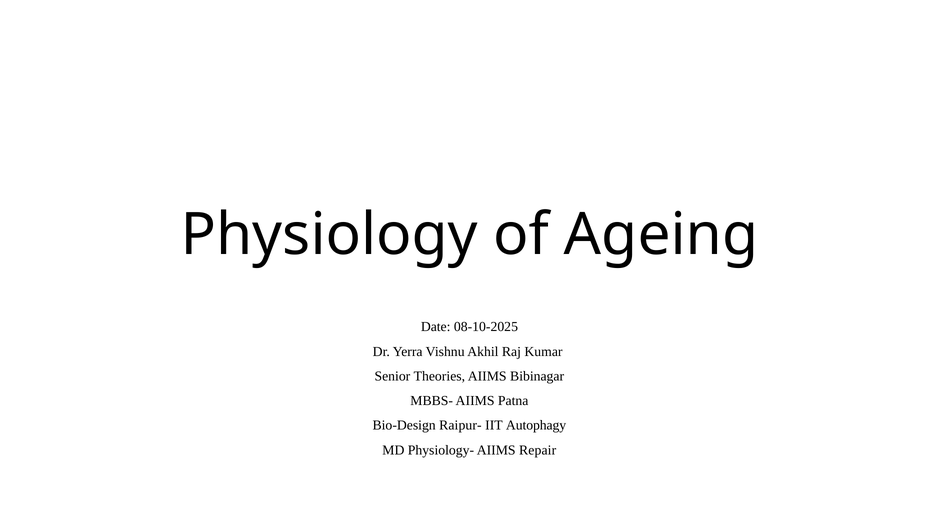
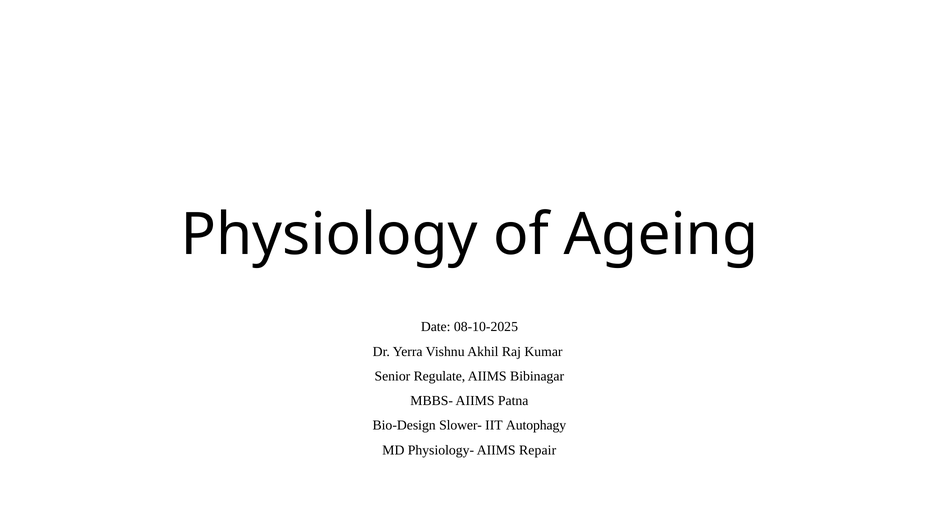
Theories: Theories -> Regulate (439, 376)
Raipur-: Raipur- -> Slower- (461, 426)
